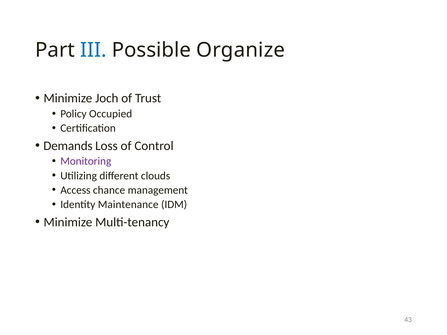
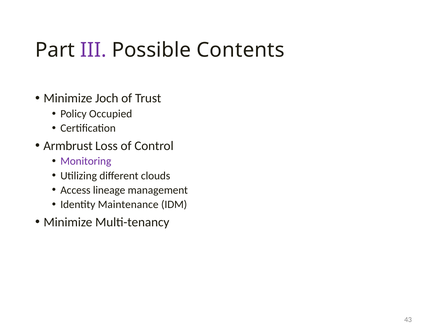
III colour: blue -> purple (93, 50)
Organize: Organize -> Contents (241, 50)
Demands: Demands -> Armbrust (68, 146)
chance: chance -> lineage (109, 190)
